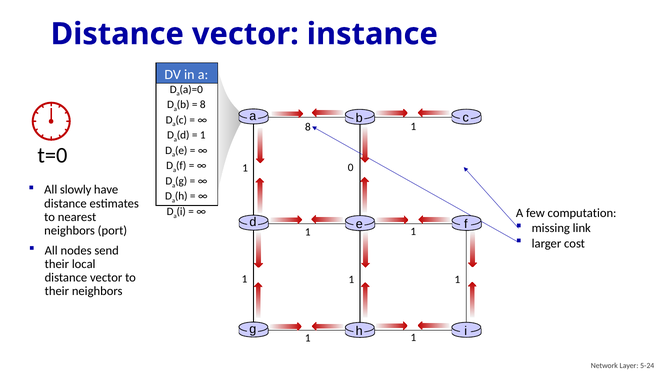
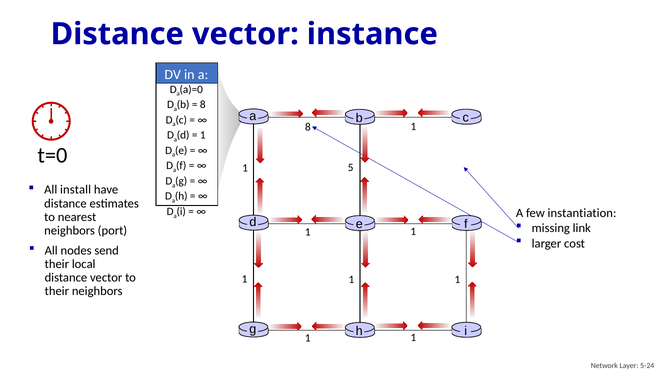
0: 0 -> 5 (351, 168)
slowly: slowly -> install (76, 190)
computation: computation -> instantiation (582, 213)
